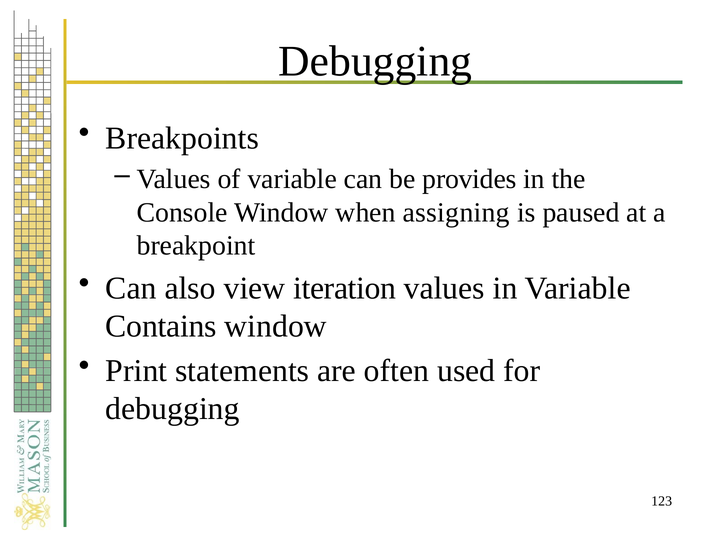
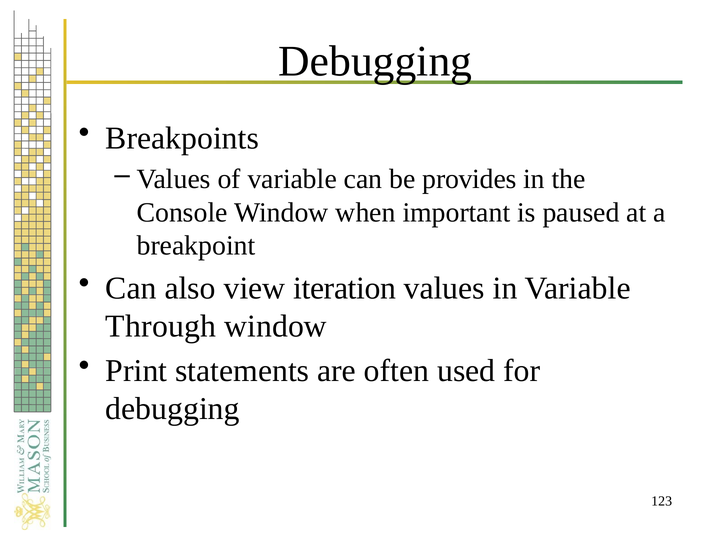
assigning: assigning -> important (456, 213)
Contains: Contains -> Through (161, 326)
